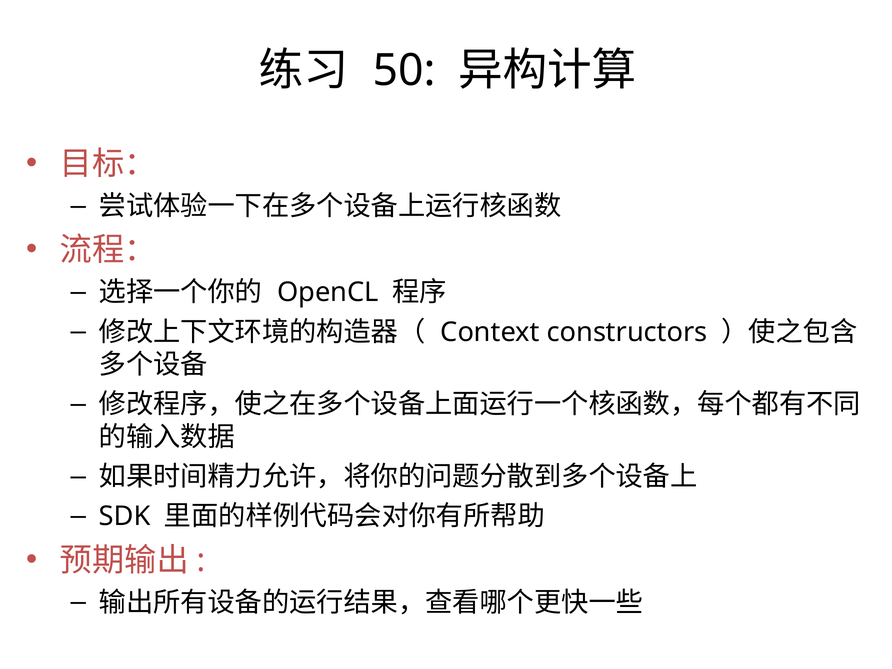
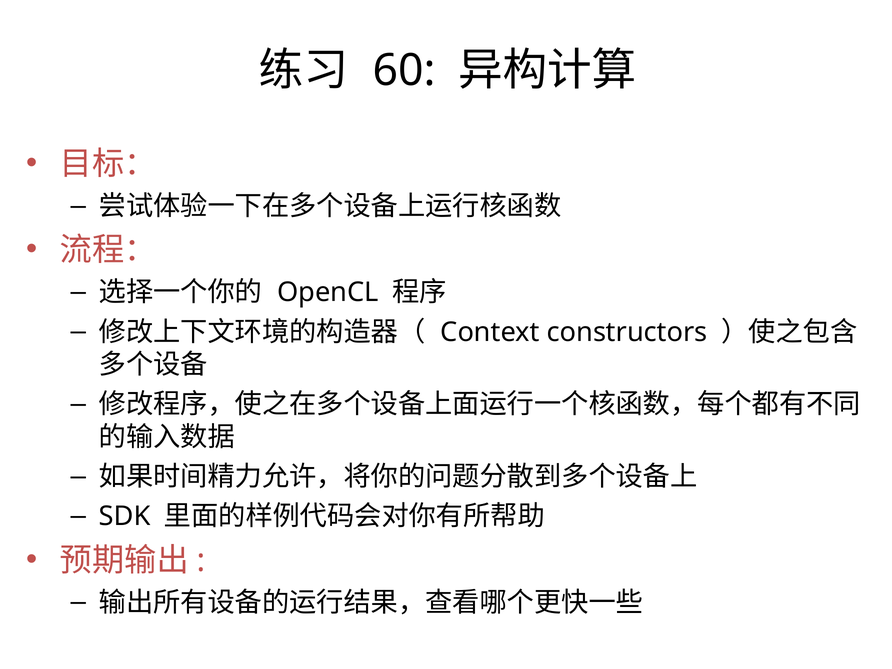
50: 50 -> 60 (404, 70)
